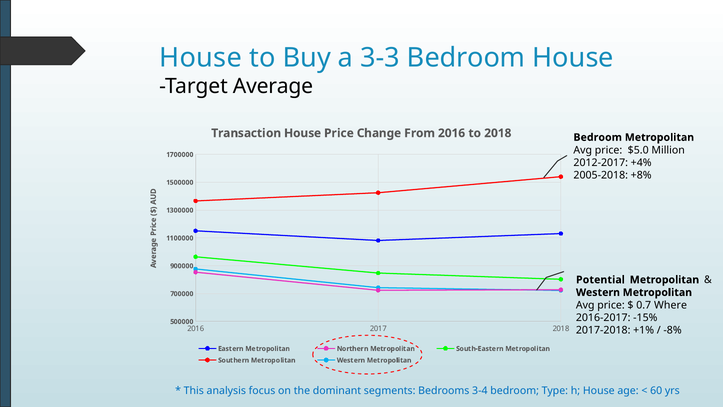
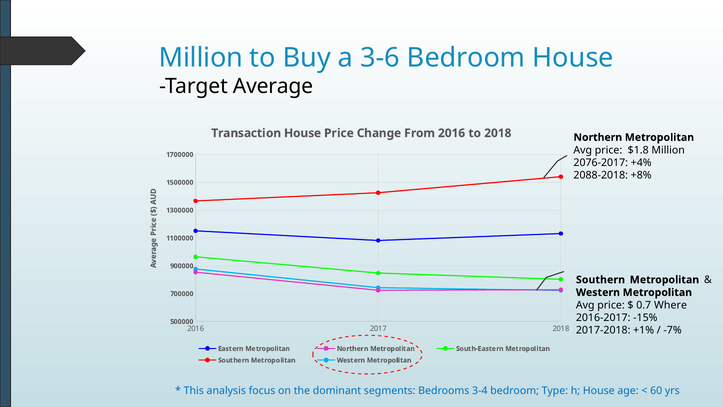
House: House -> Million (201, 58)
3-3: 3-3 -> 3-6 (380, 58)
Bedroom: Bedroom -> Northern (598, 137)
$5.0: $5.0 -> $1.8 (638, 150)
2012-2017: 2012-2017 -> 2076-2017 (601, 163)
2005-2018: 2005-2018 -> 2088-2018 (601, 175)
Potential: Potential -> Southern (601, 280)
-8%: -8% -> -7% (673, 330)
